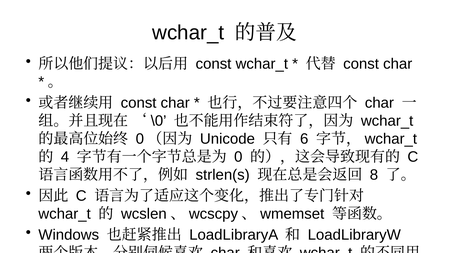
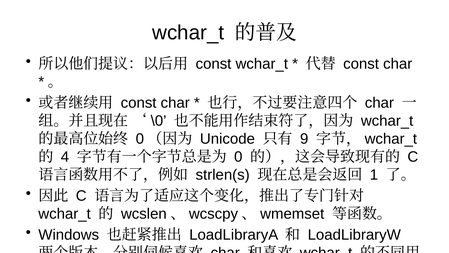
6: 6 -> 9 (304, 139)
8: 8 -> 1 (374, 175)
